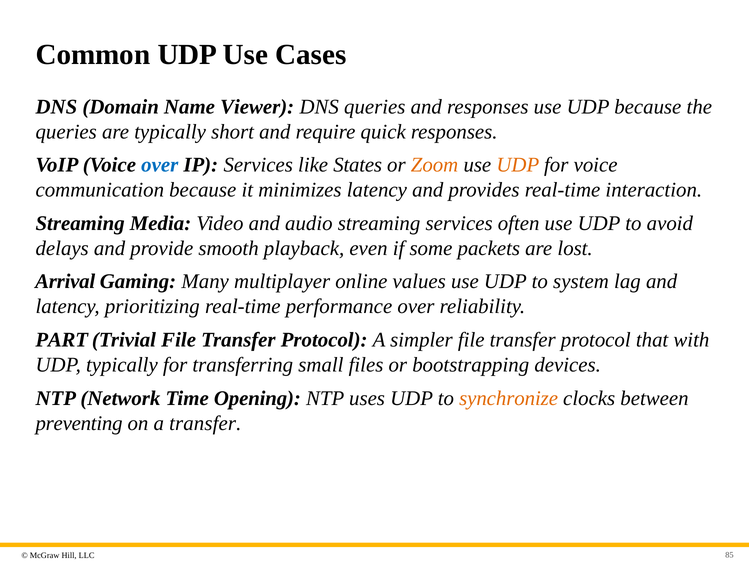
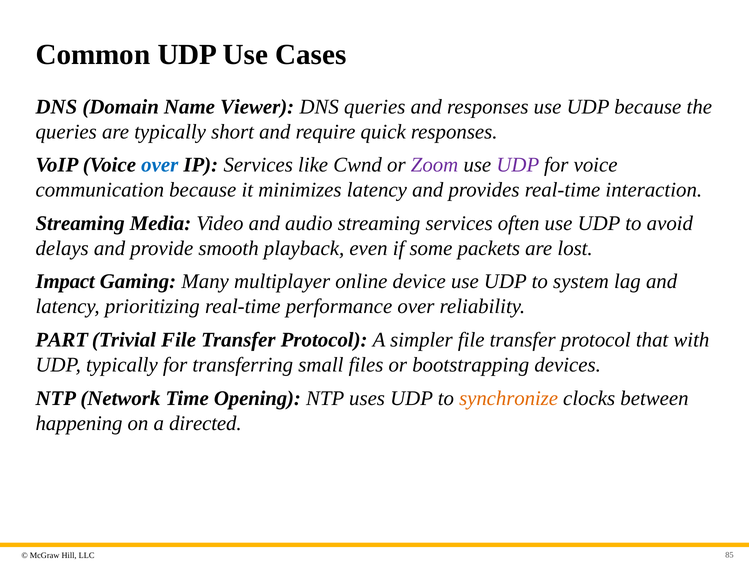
States: States -> Cwnd (358, 165)
Zoom colour: orange -> purple (435, 165)
UDP colour: orange -> purple (518, 165)
Arrival: Arrival -> Impact (65, 281)
values: values -> device (419, 281)
preventing: preventing -> happening (79, 423)
a transfer: transfer -> directed (205, 423)
